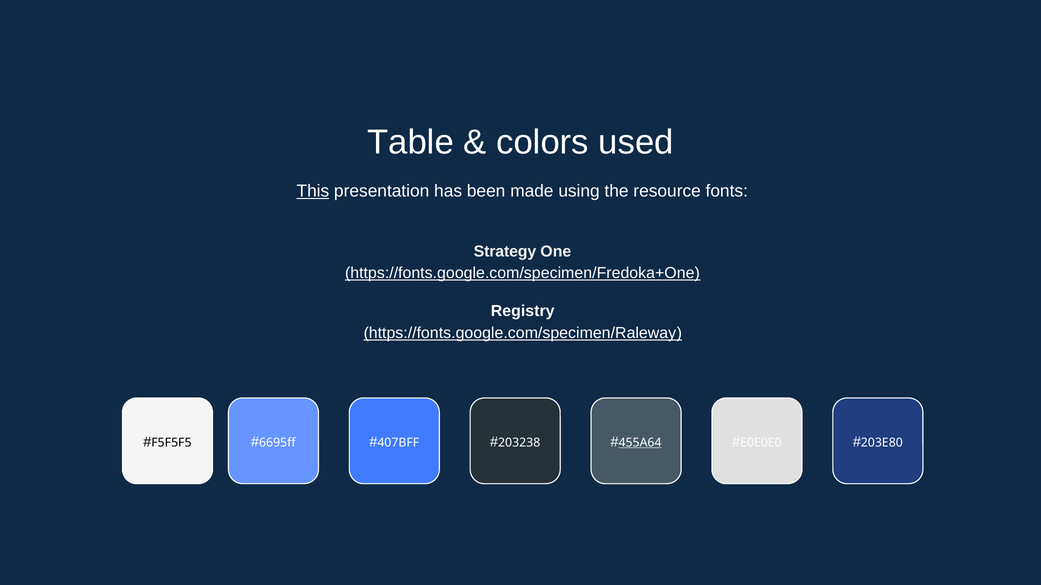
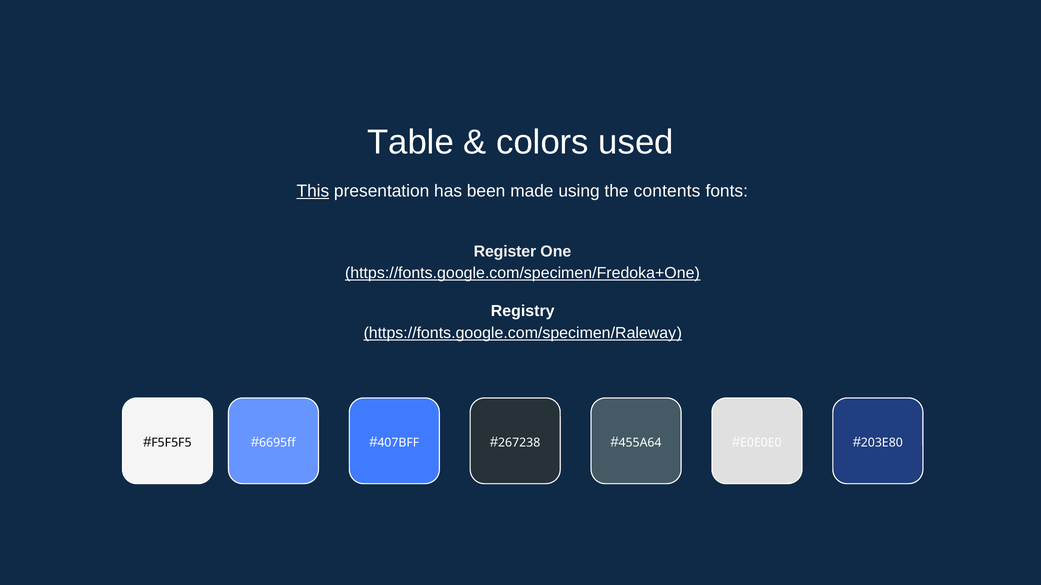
resource: resource -> contents (667, 191)
Strategy: Strategy -> Register (505, 252)
203238: 203238 -> 267238 (519, 443)
455A64 underline: present -> none (640, 443)
